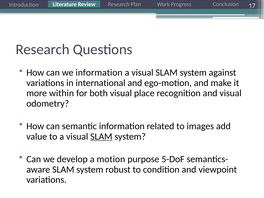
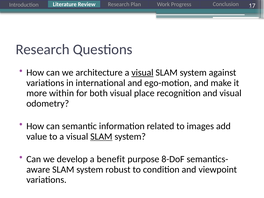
we information: information -> architecture (99, 73)
visual underline: none -> present (142, 73)
motion: motion -> benefit (111, 159)
5-DoF: 5-DoF -> 8-DoF (173, 159)
